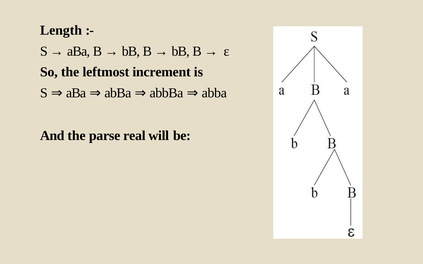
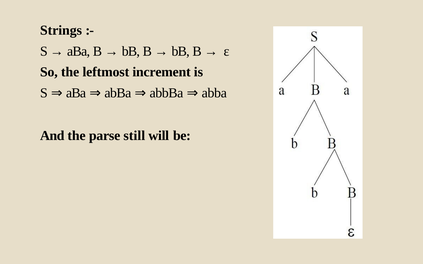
Length: Length -> Strings (61, 30)
real: real -> still (134, 136)
